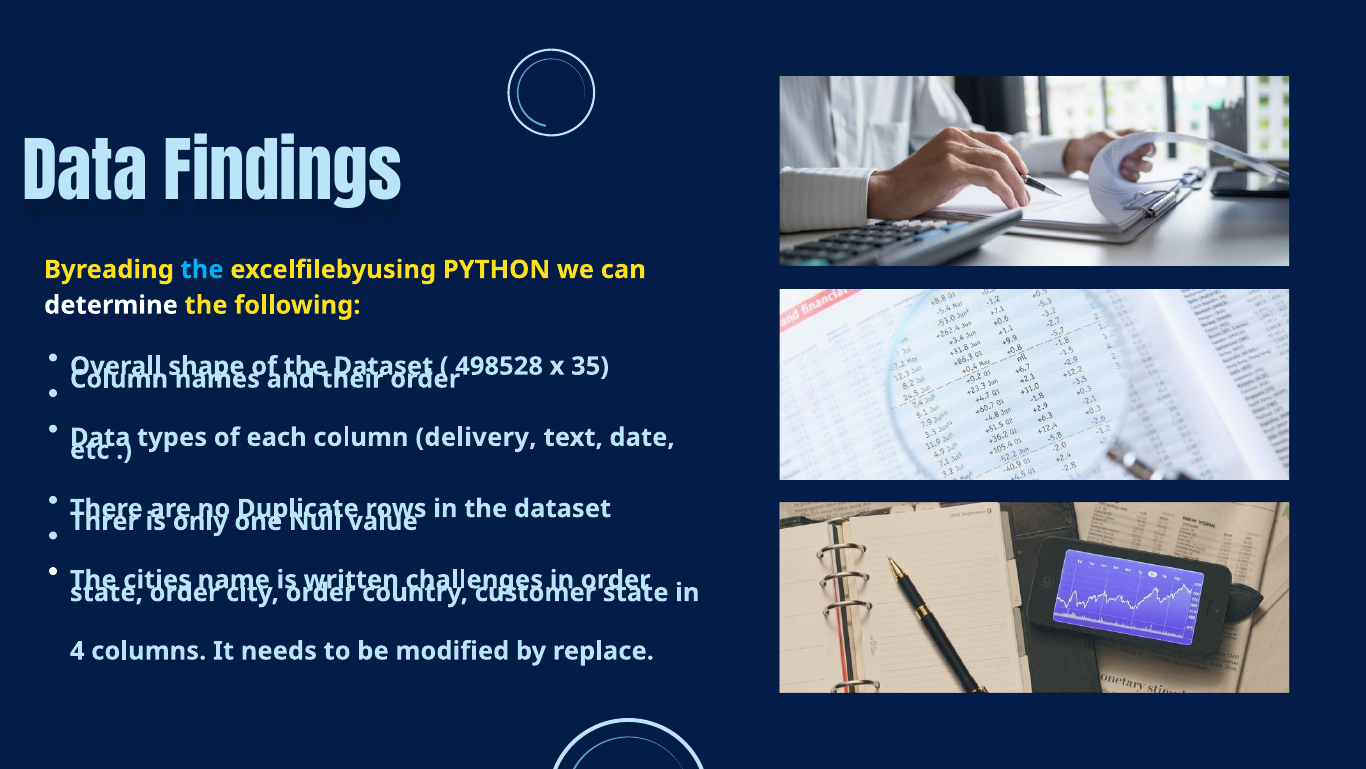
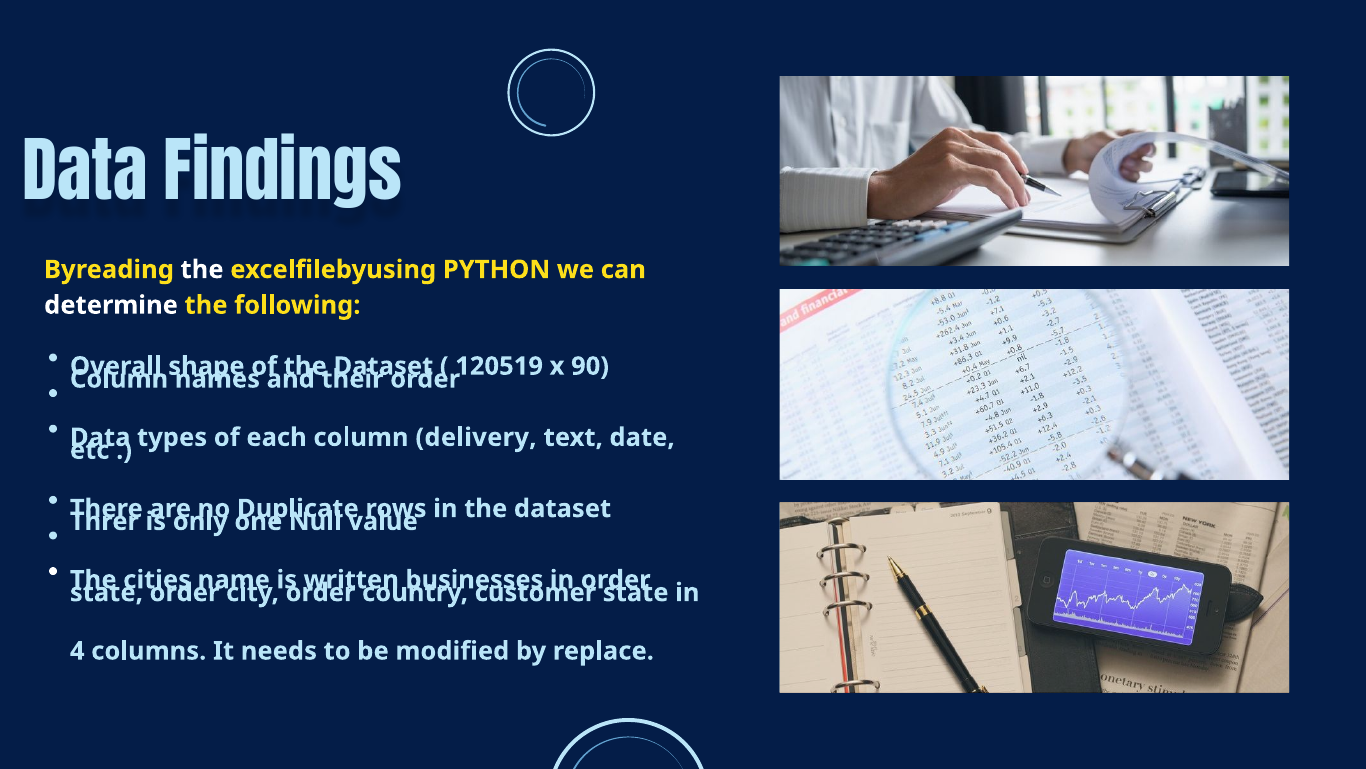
the colour: light blue -> white (202, 269)
498528: 498528 -> 120519 (499, 366)
35: 35 -> 90 (590, 366)
challenges: challenges -> businesses (474, 579)
